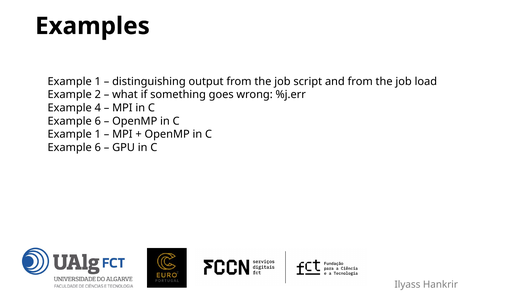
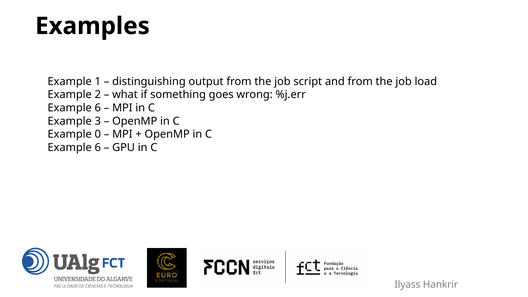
4: 4 -> 6 (98, 108)
6: 6 -> 3 (98, 121)
1: 1 -> 0 (98, 134)
